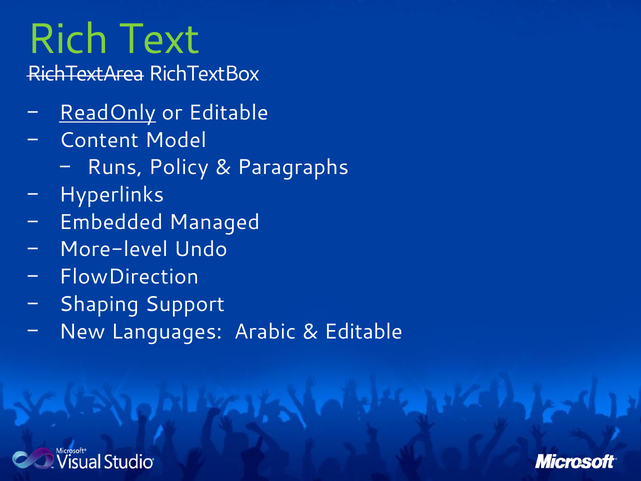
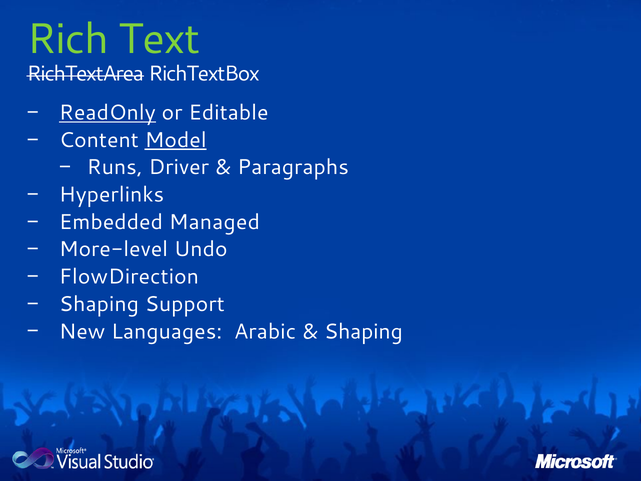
Model underline: none -> present (176, 140)
Policy: Policy -> Driver (179, 167)
Editable: Editable -> Shaping (363, 331)
